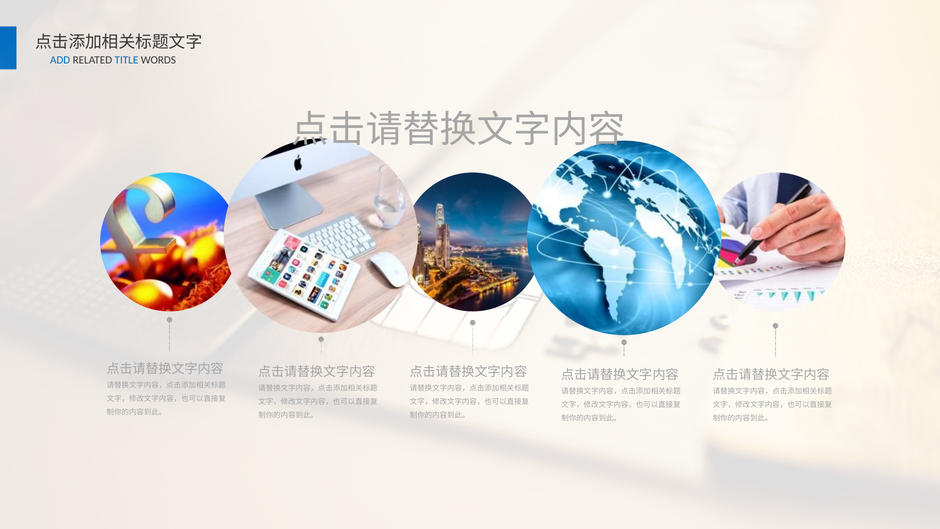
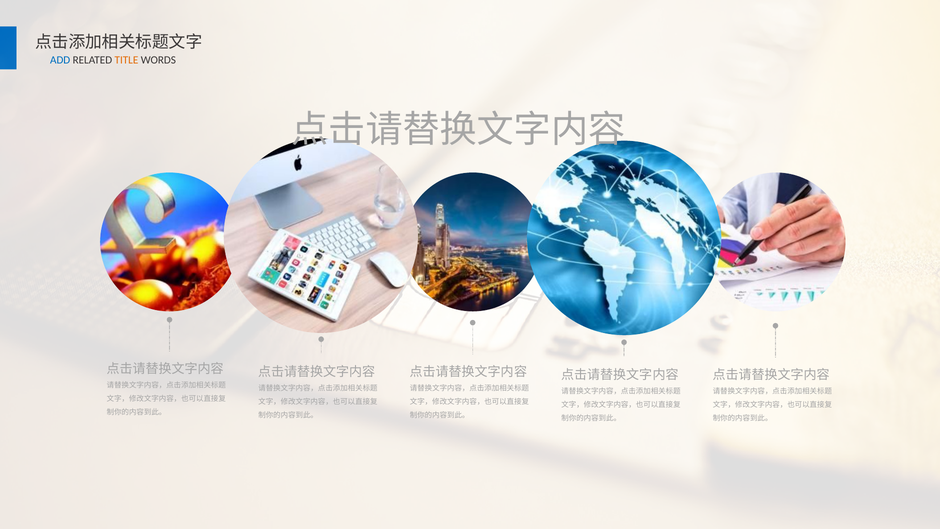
TITLE colour: blue -> orange (126, 60)
